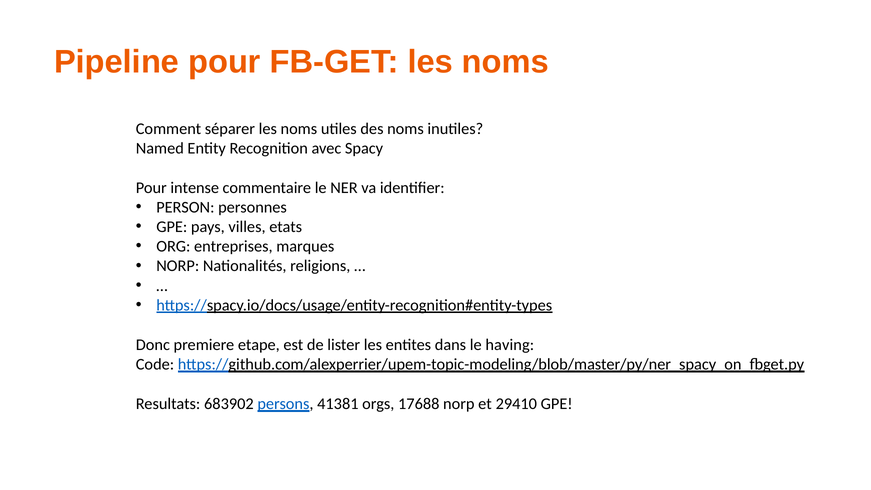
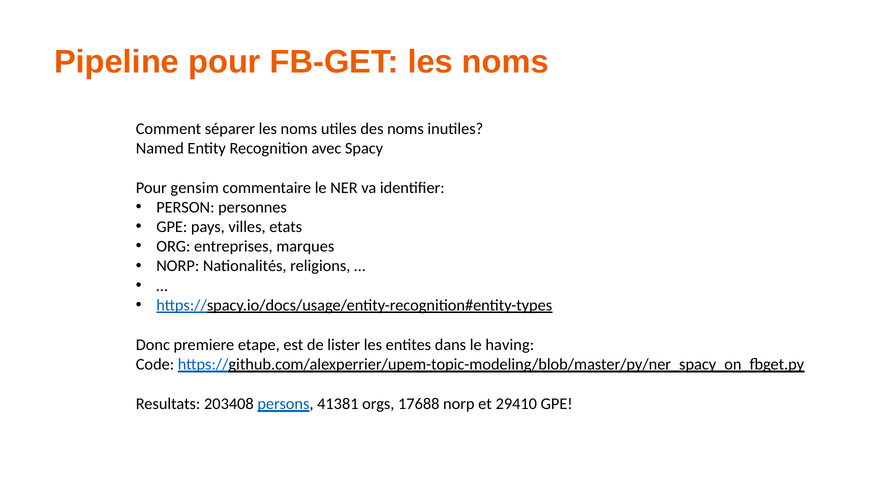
intense: intense -> gensim (195, 188)
683902: 683902 -> 203408 (229, 404)
